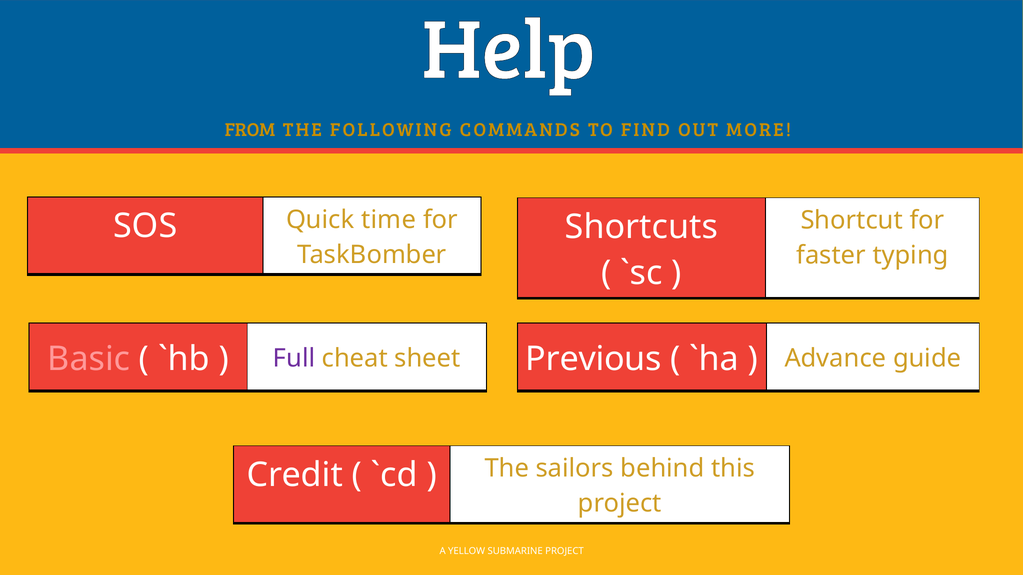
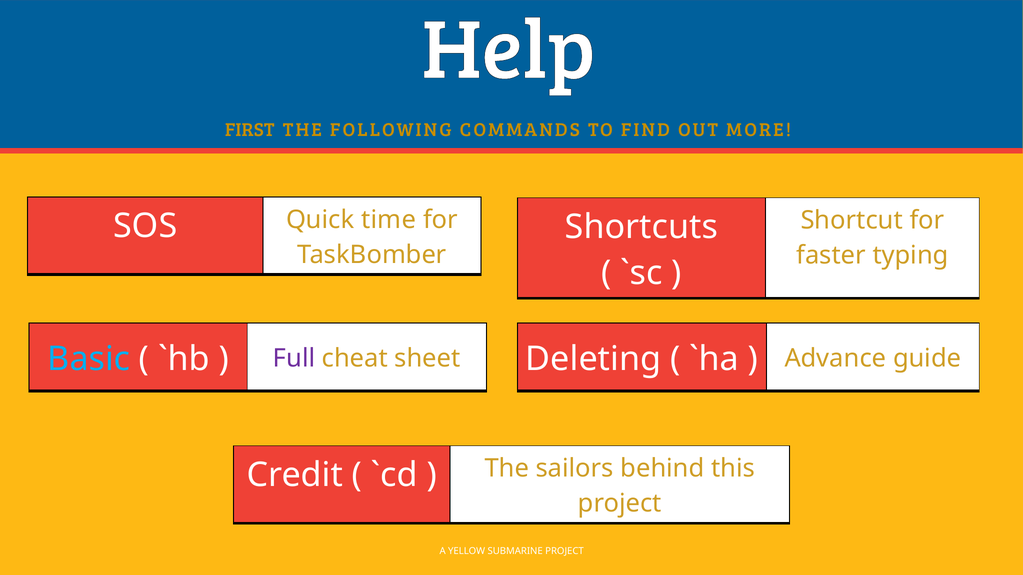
FROM: FROM -> FIRST (250, 130)
Basic colour: pink -> light blue (89, 359)
Previous: Previous -> Deleting (593, 359)
